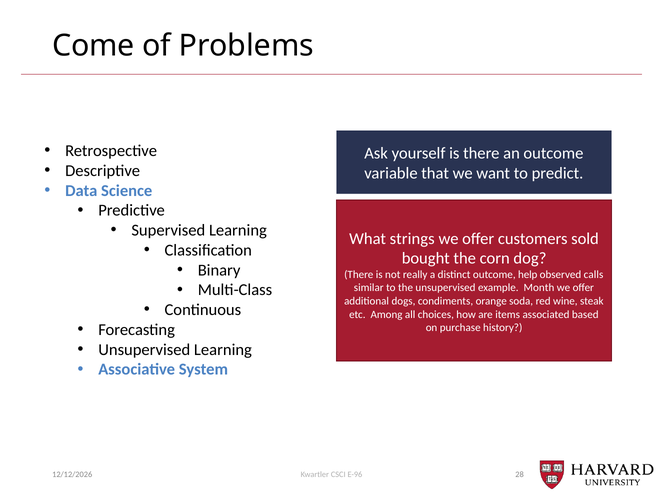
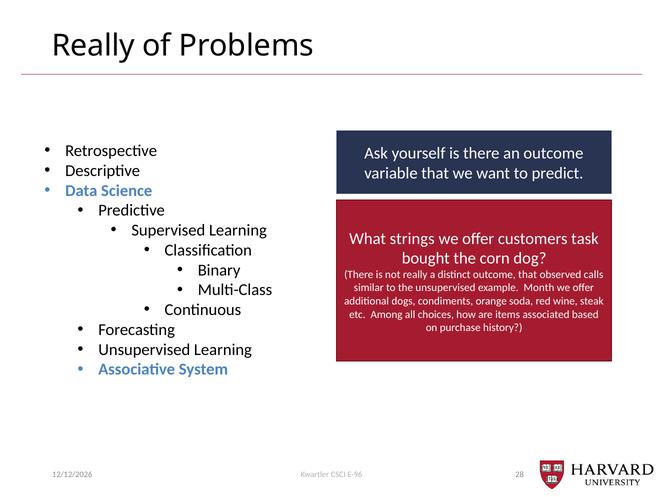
Come: Come -> Really (93, 46)
sold: sold -> task (585, 239)
outcome help: help -> that (528, 275)
